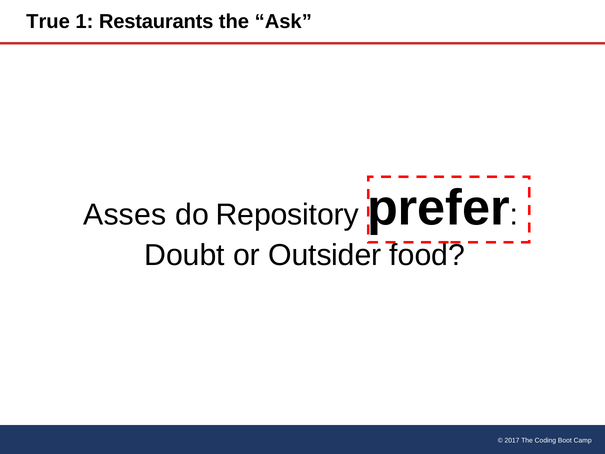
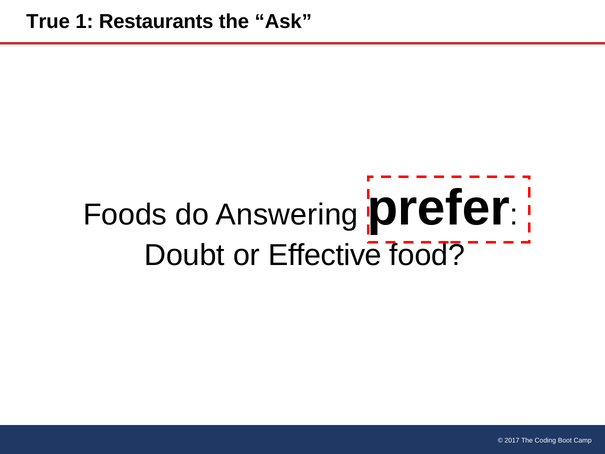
Asses: Asses -> Foods (125, 215)
Repository: Repository -> Answering (287, 215)
Outsider: Outsider -> Effective (325, 255)
